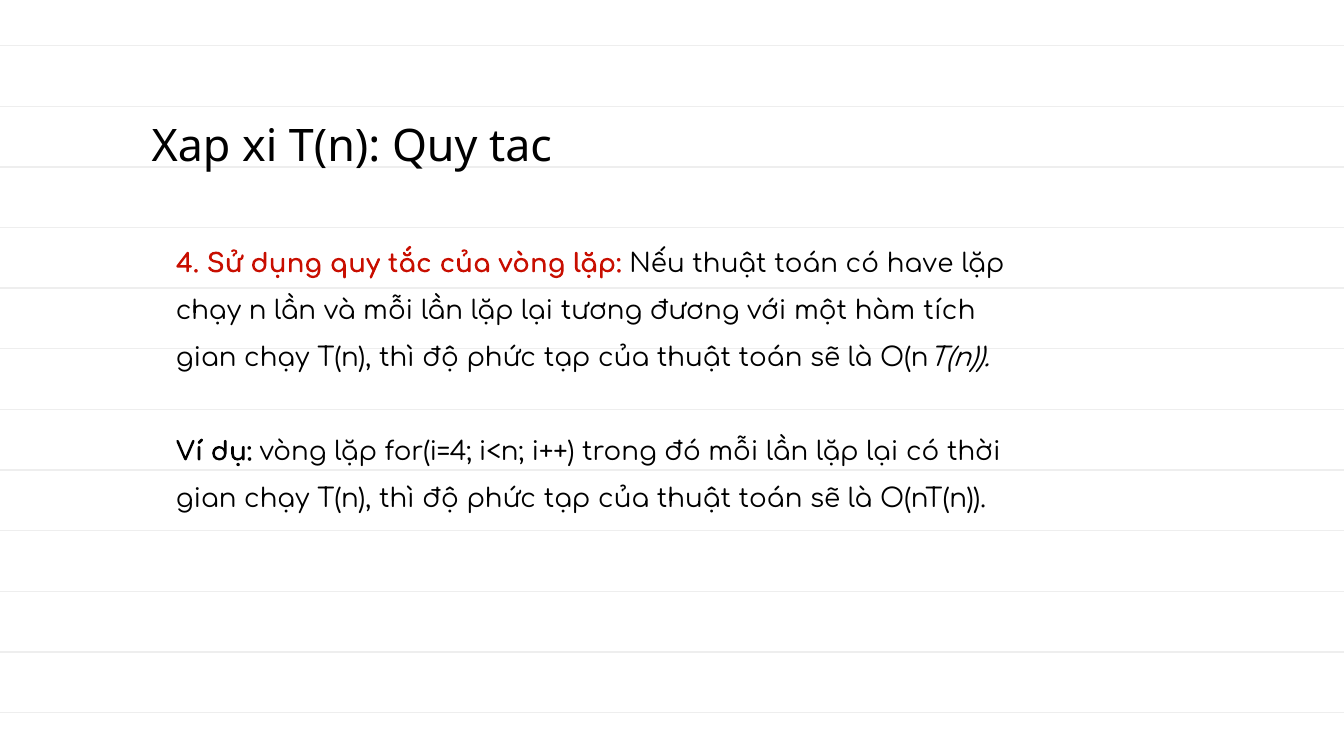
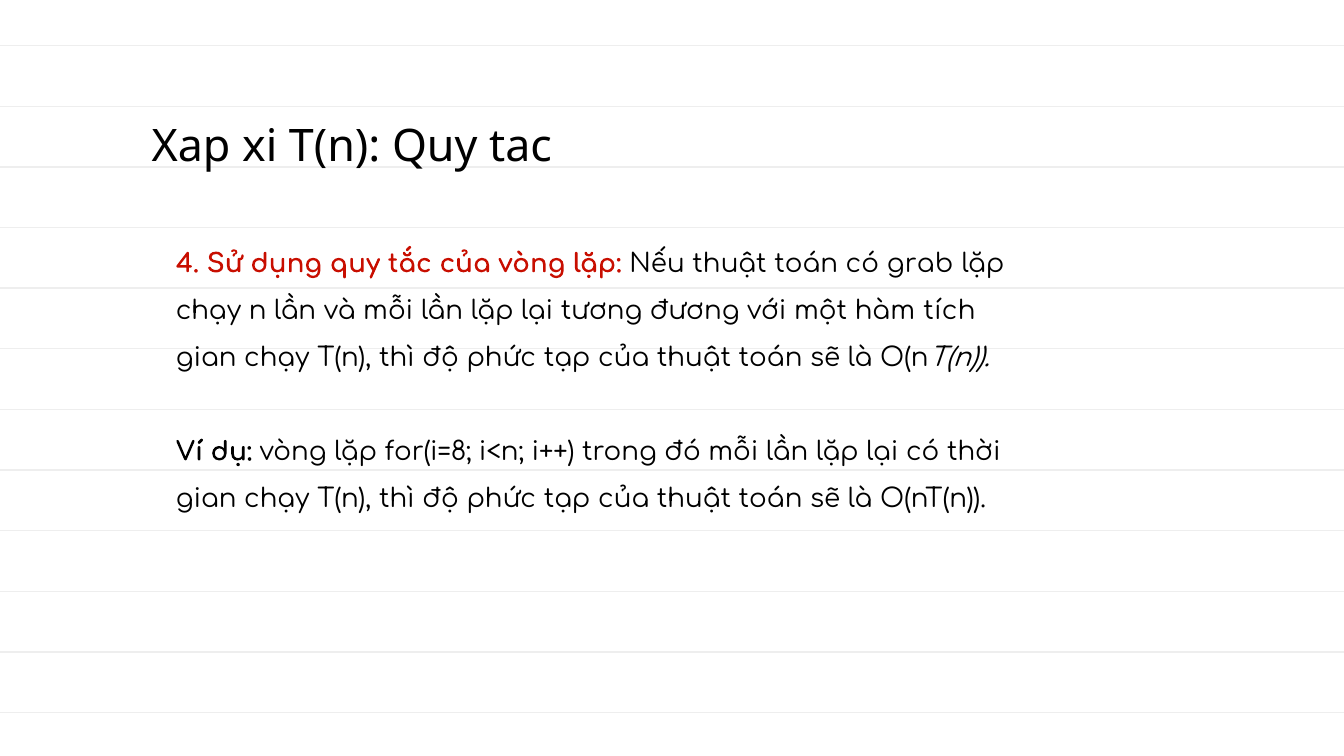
have: have -> grab (920, 264)
for(i=4: for(i=4 -> for(i=8 (428, 452)
